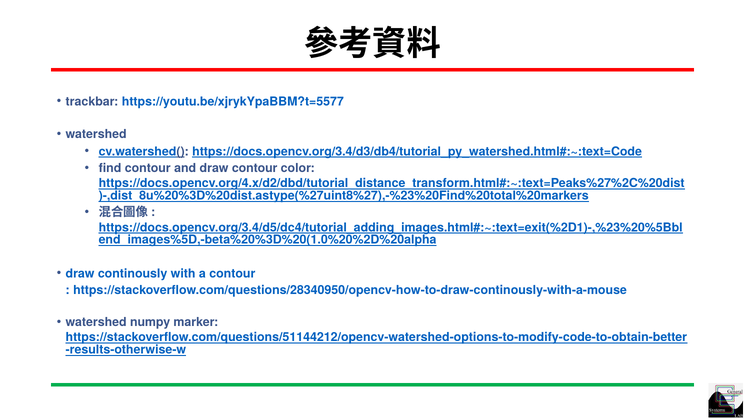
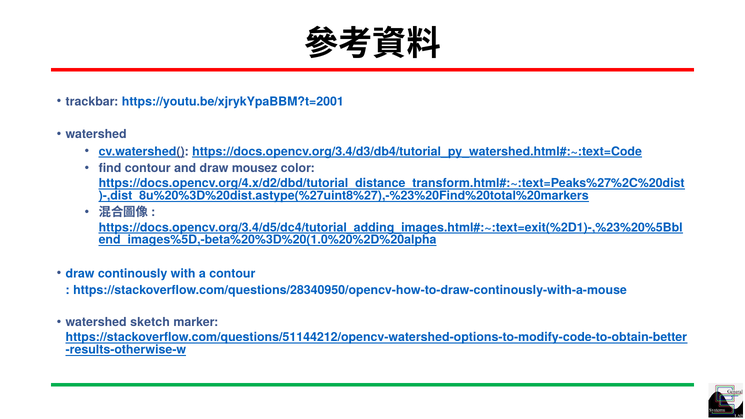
https://youtu.be/xjrykYpaBBM?t=5577: https://youtu.be/xjrykYpaBBM?t=5577 -> https://youtu.be/xjrykYpaBBM?t=2001 (233, 102)
draw contour: contour -> mousez (255, 168)
numpy: numpy -> sketch (150, 322)
